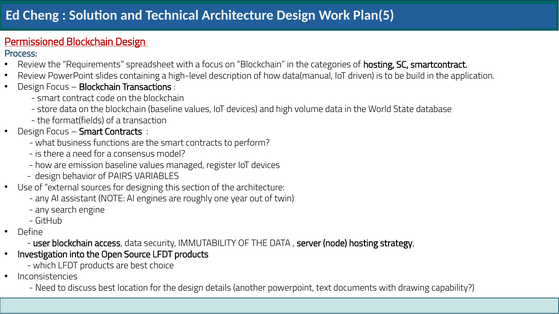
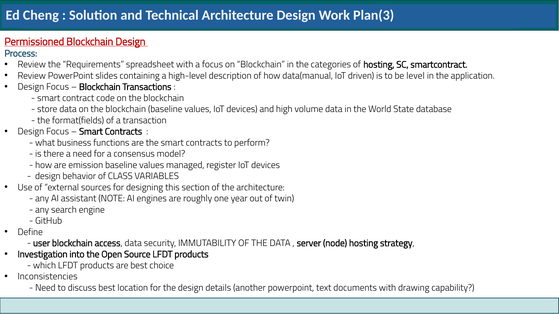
Plan(5: Plan(5 -> Plan(3 (374, 15)
build: build -> level (416, 76)
PAIRS: PAIRS -> CLASS (120, 176)
